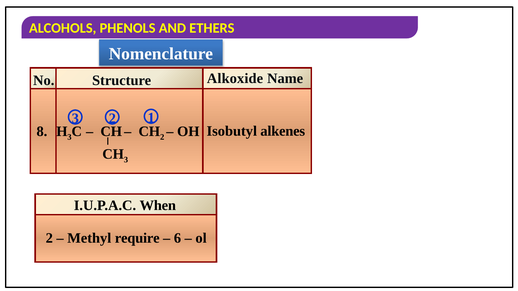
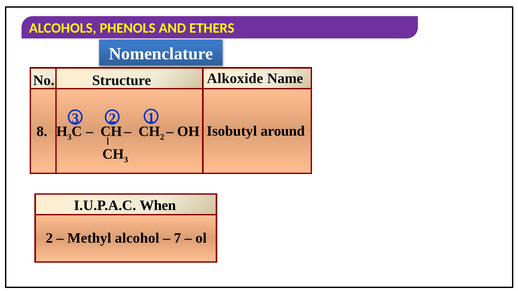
alkenes: alkenes -> around (283, 131)
require: require -> alcohol (137, 238)
6: 6 -> 7 (177, 238)
